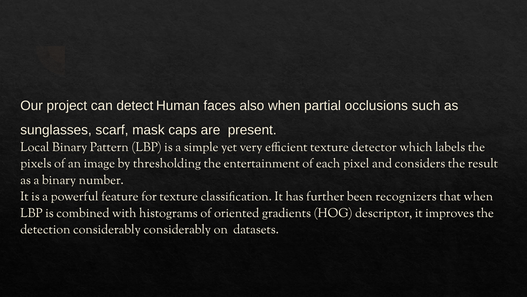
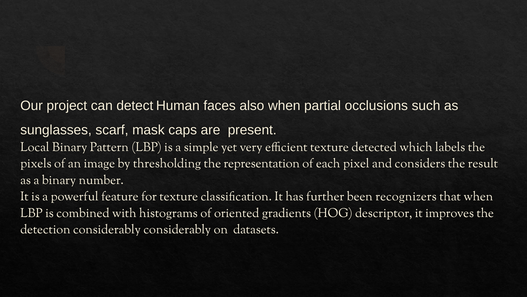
detector: detector -> detected (374, 147)
entertainment: entertainment -> representation (262, 163)
